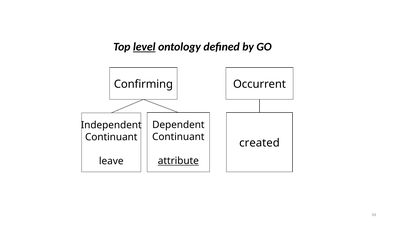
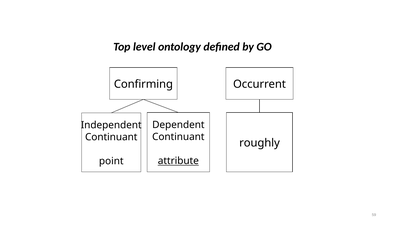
level underline: present -> none (144, 47)
created: created -> roughly (260, 143)
leave: leave -> point (111, 161)
